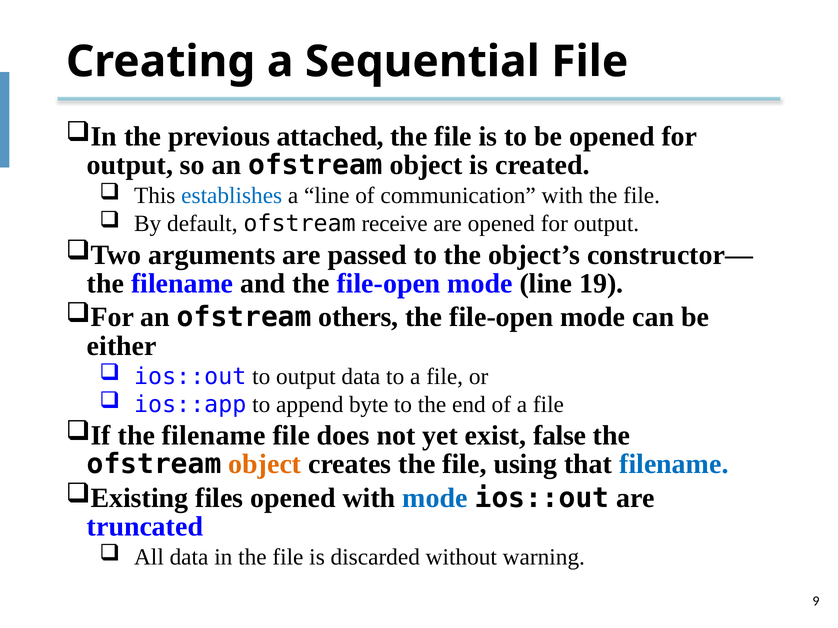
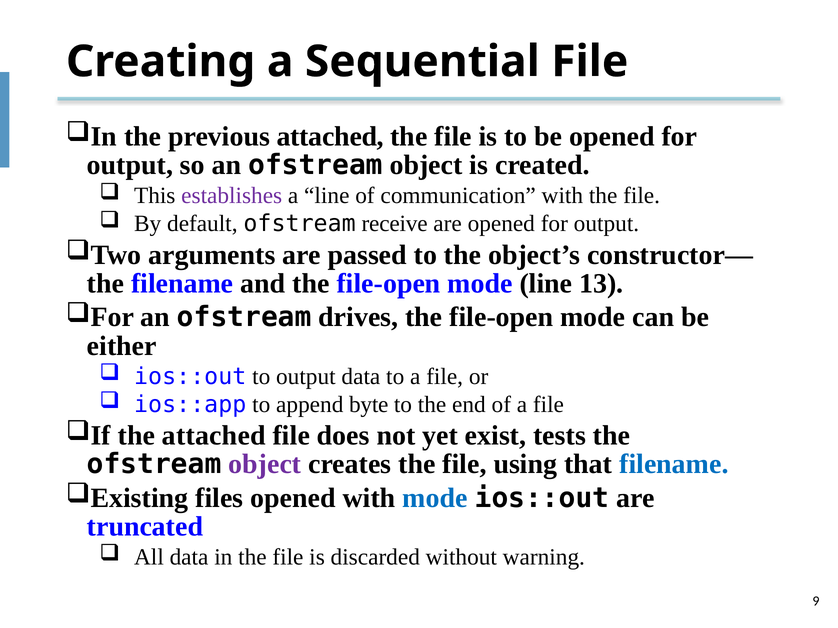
establishes colour: blue -> purple (232, 196)
19: 19 -> 13 (601, 284)
others: others -> drives (358, 317)
filename: filename -> attached (214, 436)
false: false -> tests (560, 436)
object colour: orange -> purple (265, 465)
